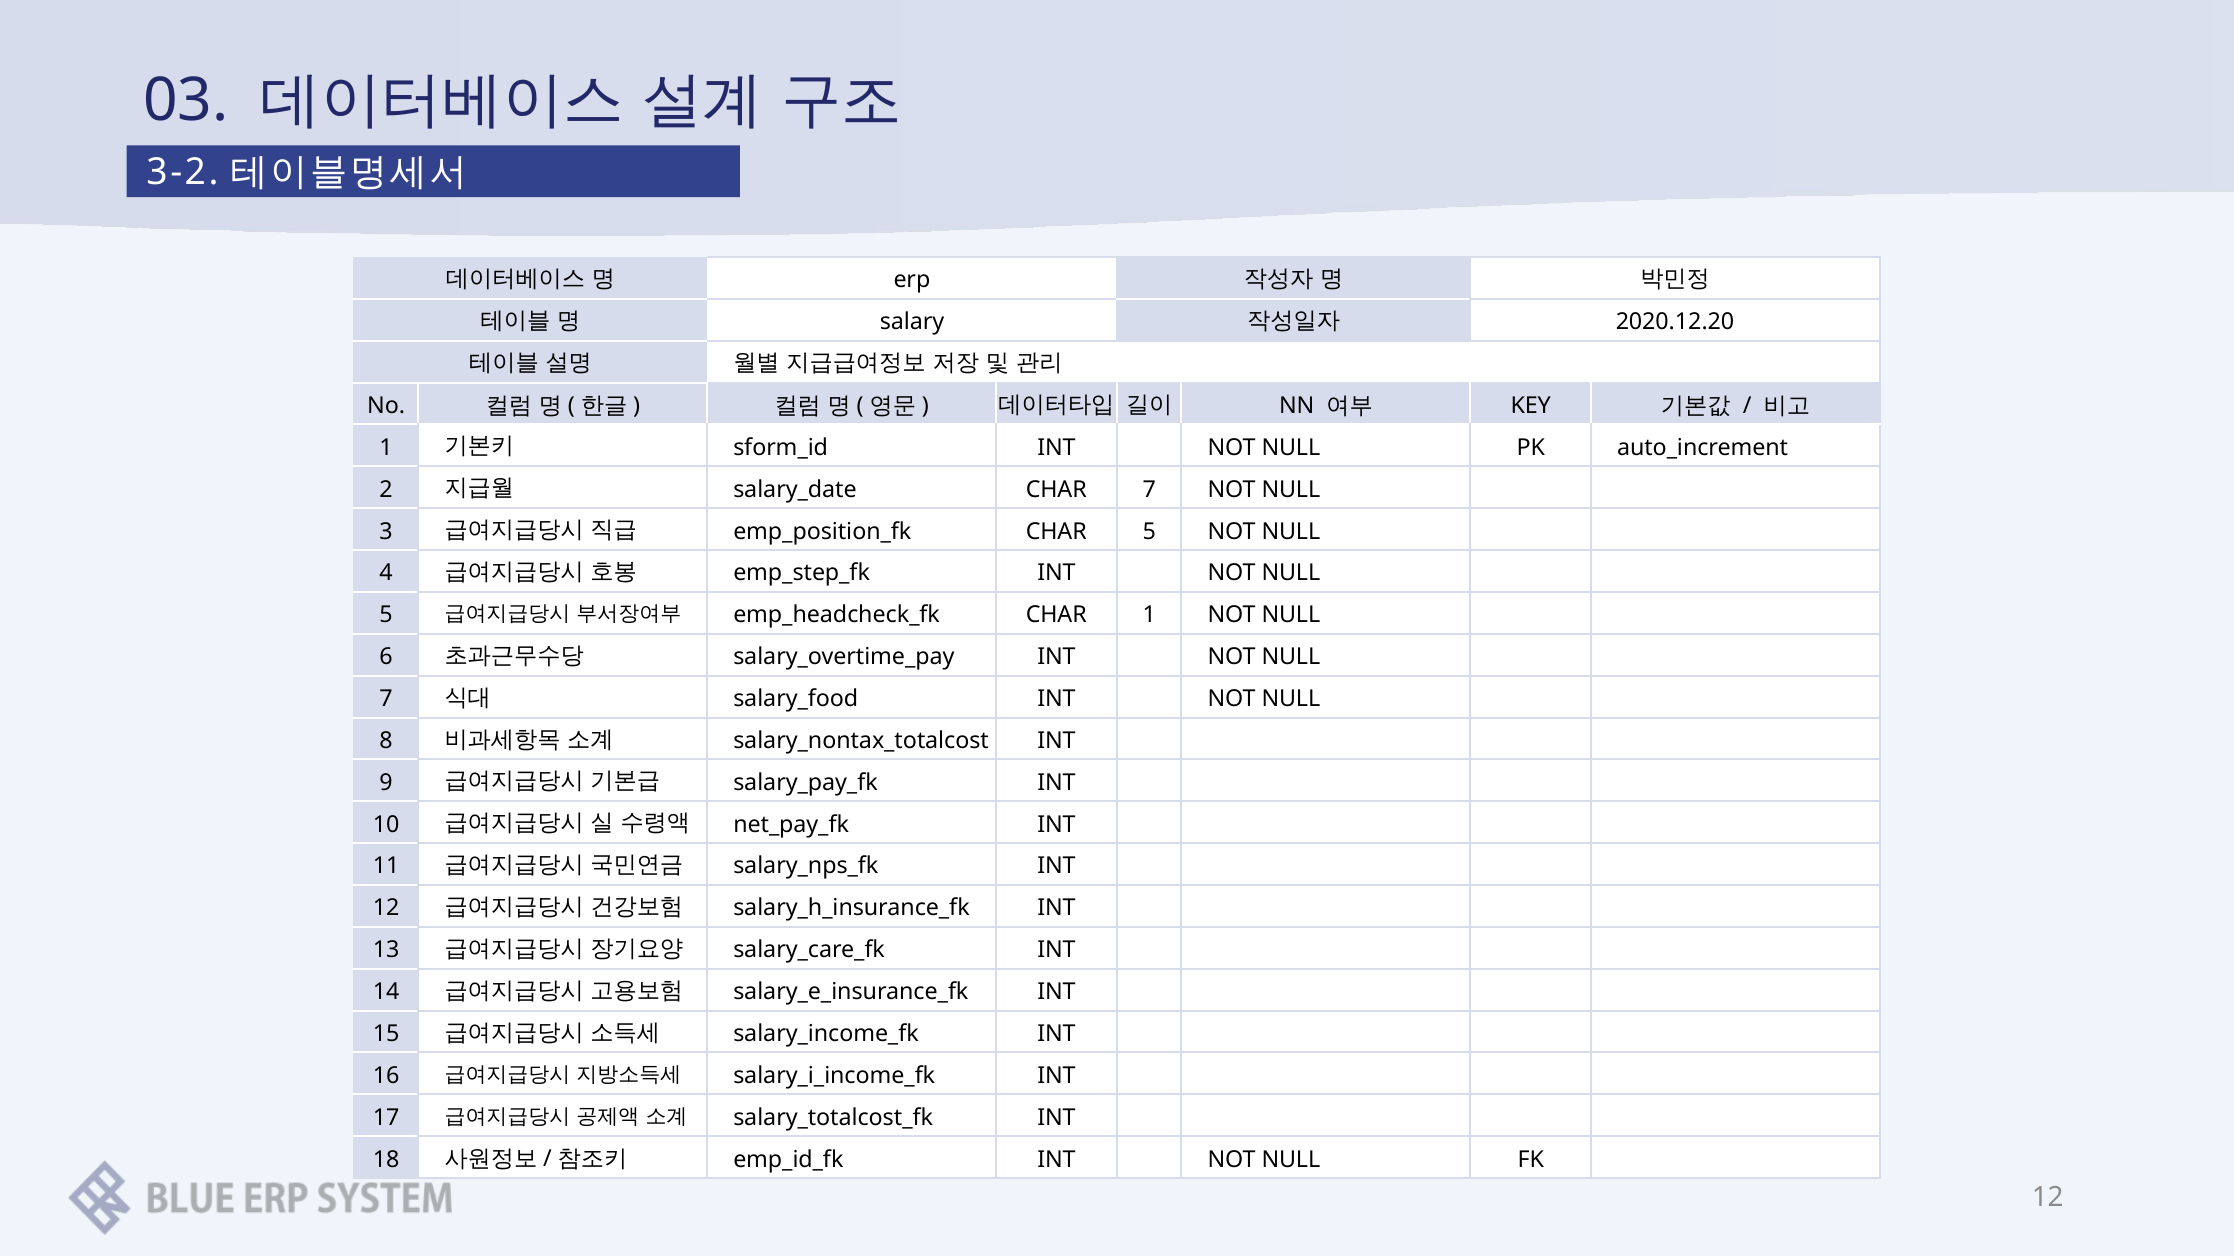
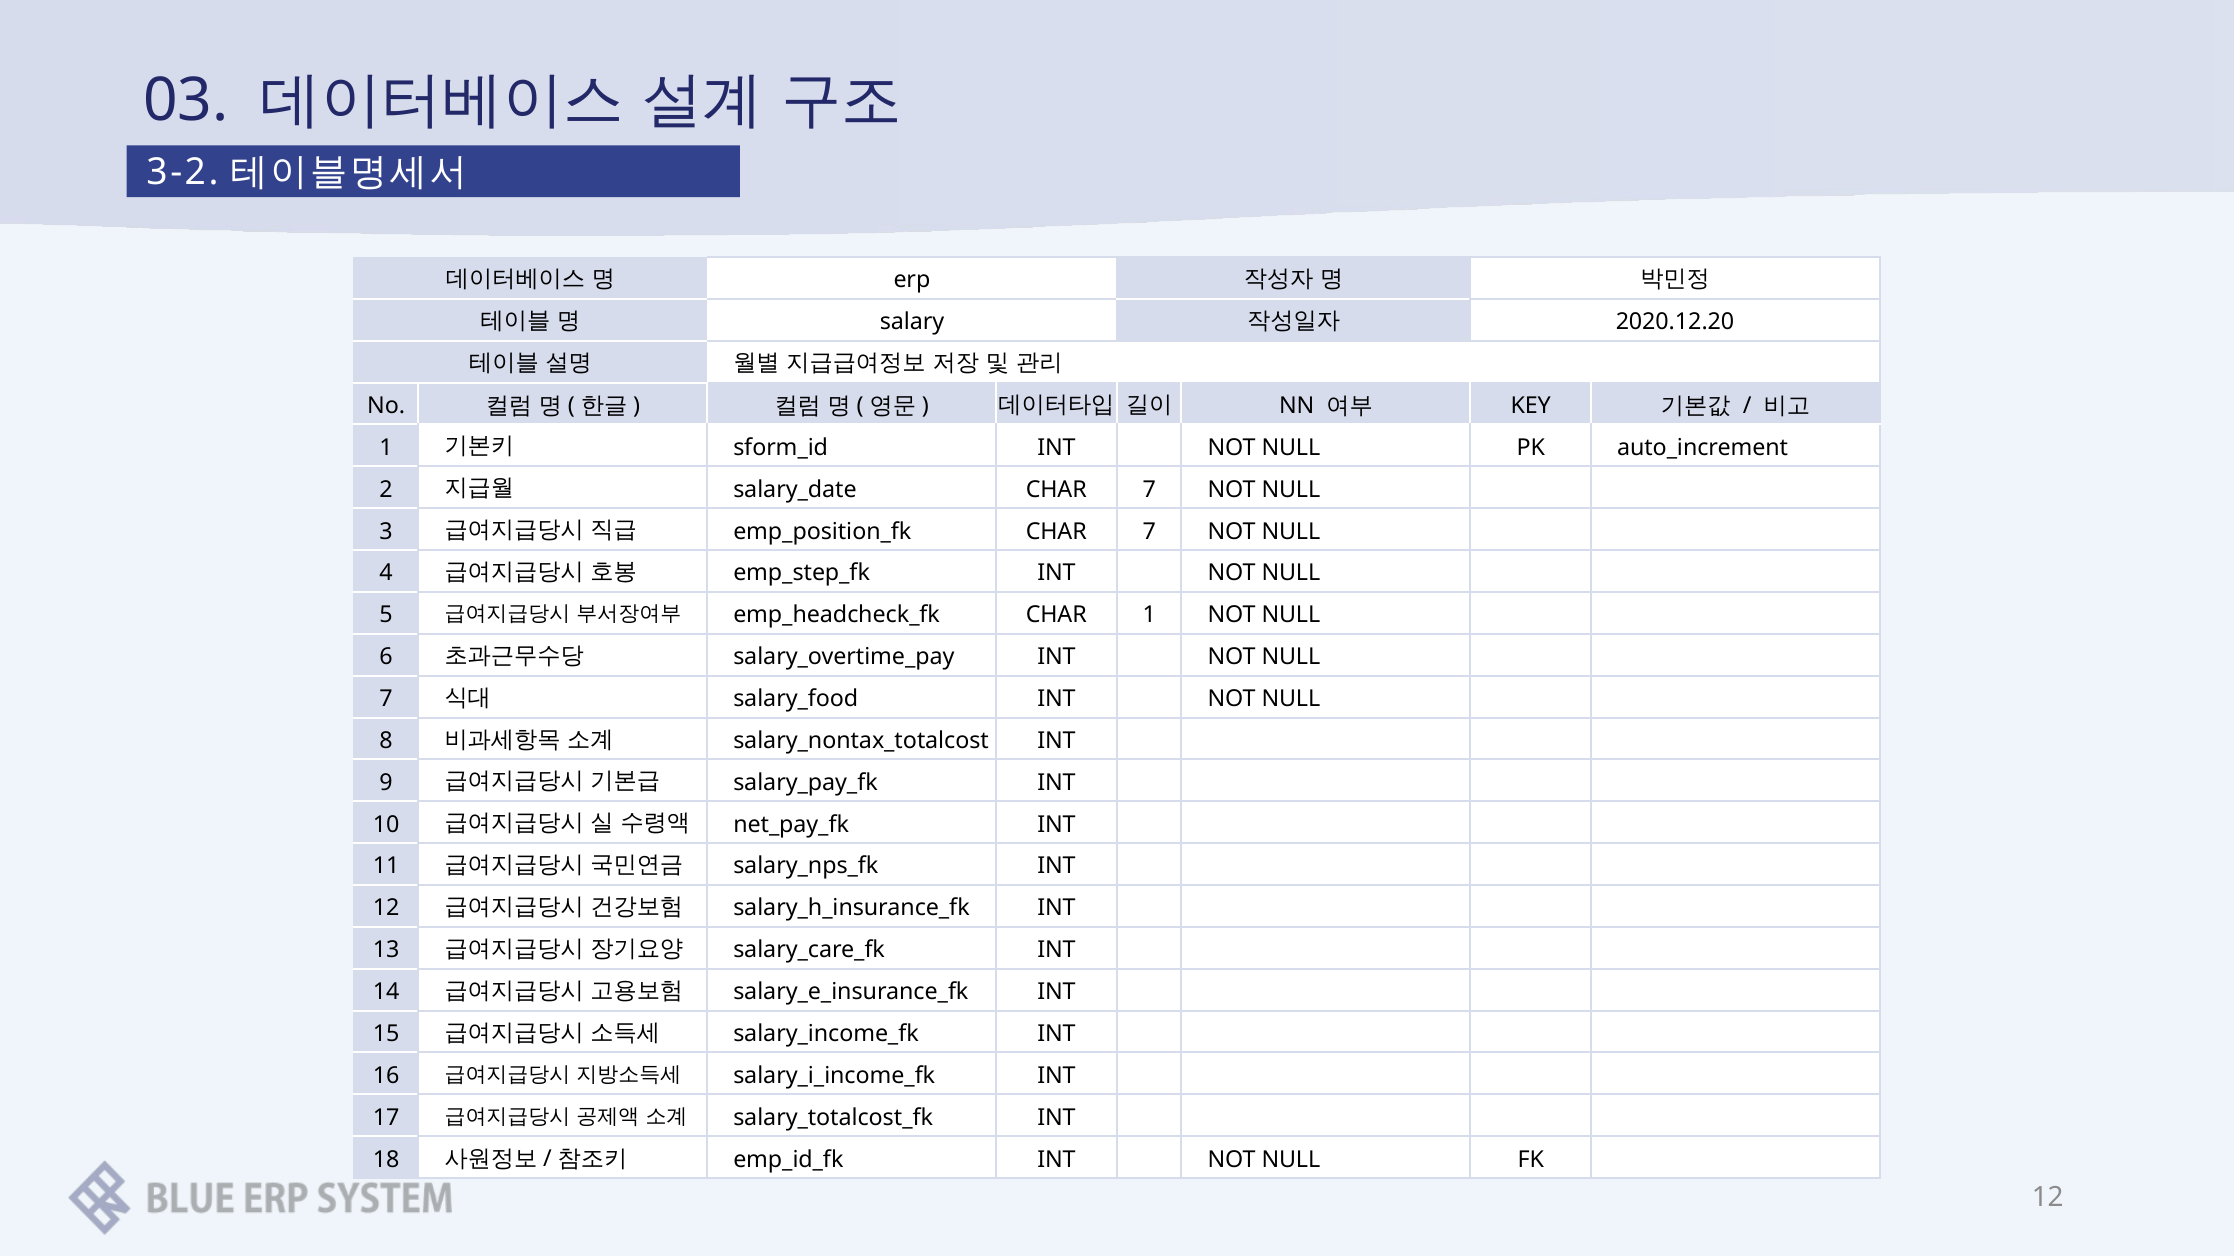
5: 5 -> 7 (1149, 532)
